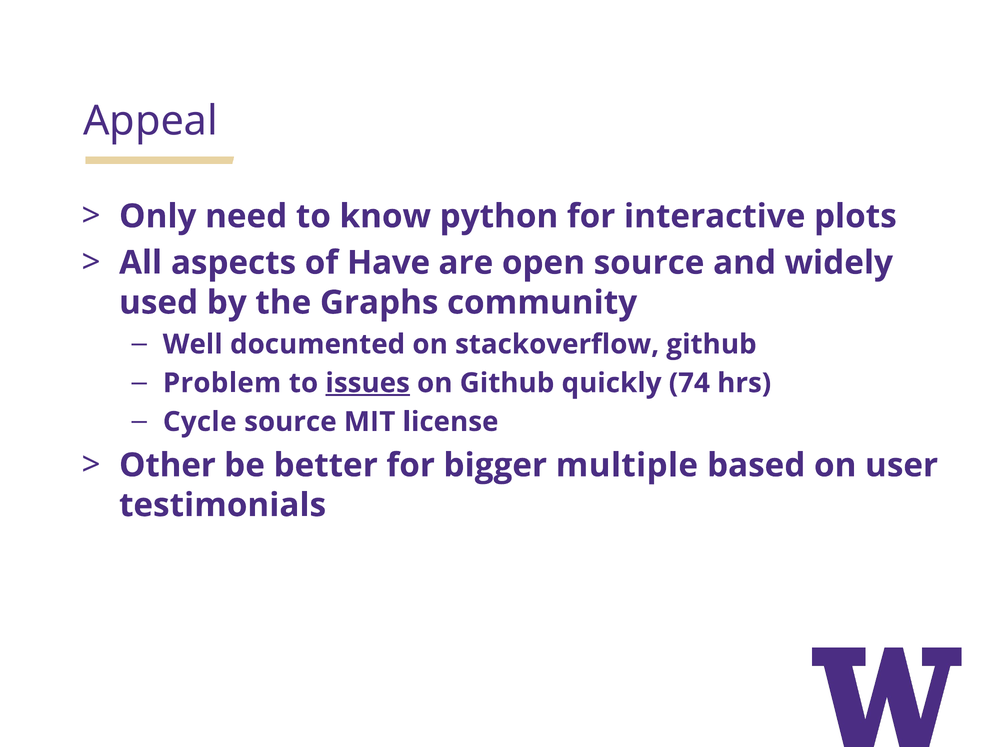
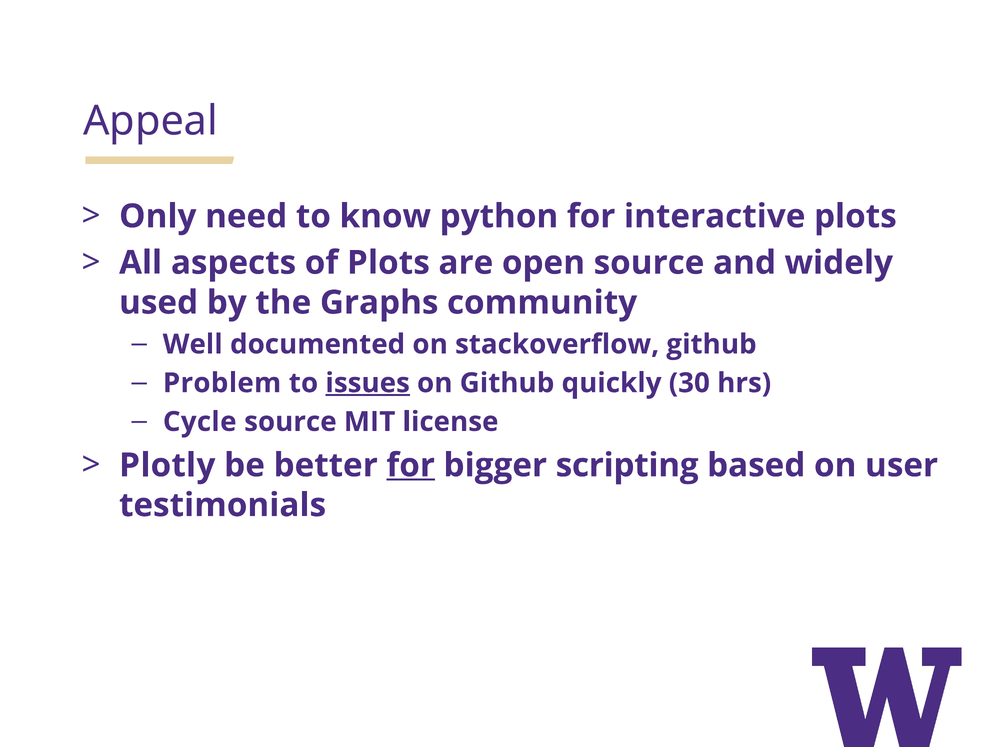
of Have: Have -> Plots (388, 263)
74: 74 -> 30 (689, 383)
Other: Other -> Plotly (167, 466)
for underline: none -> present (411, 466)
multiple: multiple -> scripting (627, 466)
